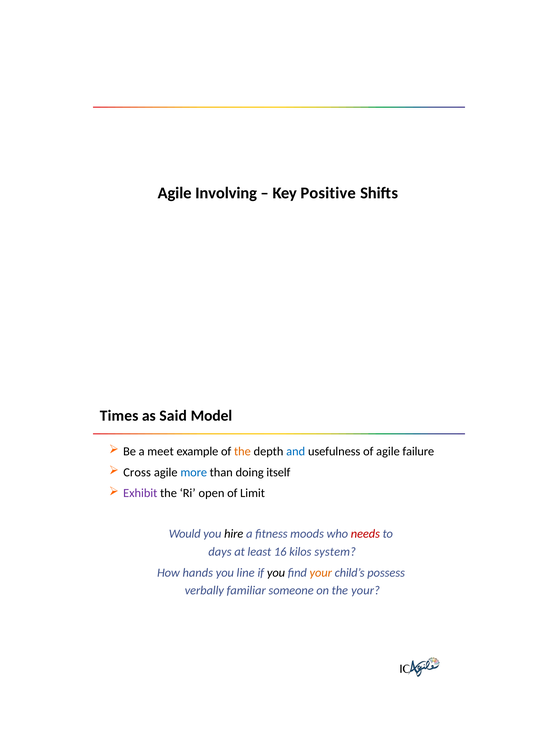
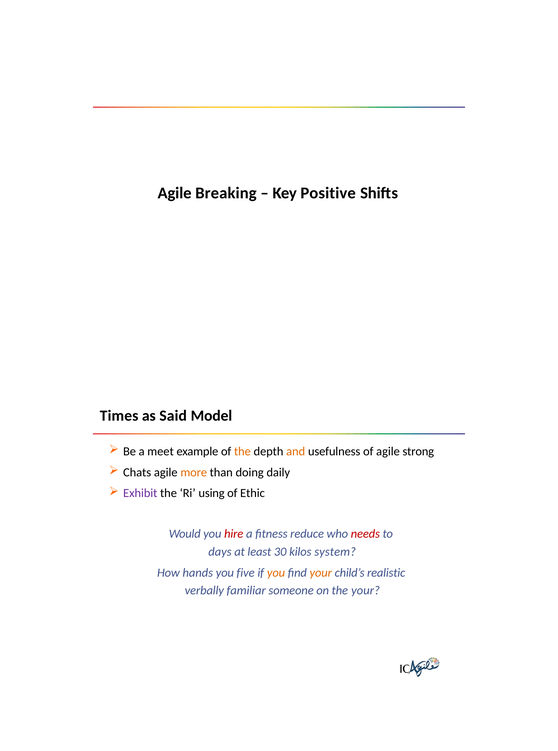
Involving: Involving -> Breaking (226, 193)
and colour: blue -> orange (296, 452)
failure: failure -> strong (418, 452)
Cross: Cross -> Chats (137, 473)
more colour: blue -> orange (194, 473)
itself: itself -> daily (278, 473)
open: open -> using (212, 494)
Limit: Limit -> Ethic (253, 494)
hire colour: black -> red (234, 534)
moods: moods -> reduce (307, 534)
16: 16 -> 30 (280, 552)
line: line -> five (246, 573)
you colour: black -> orange (276, 573)
possess: possess -> realistic (386, 573)
